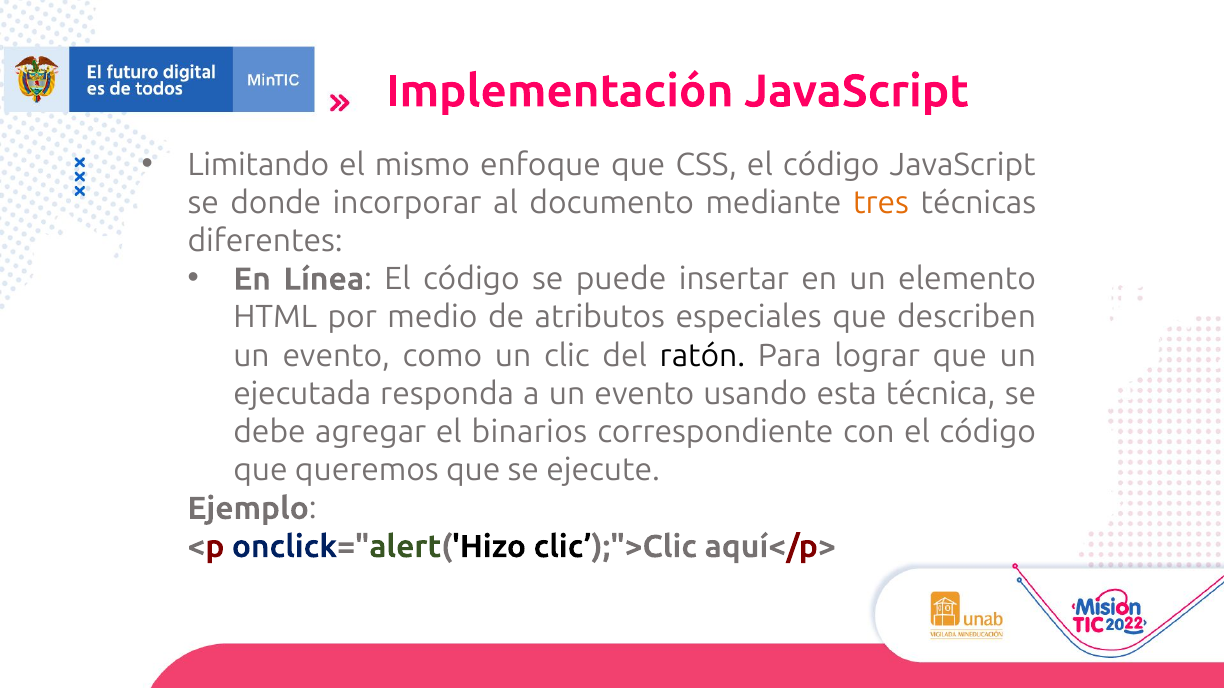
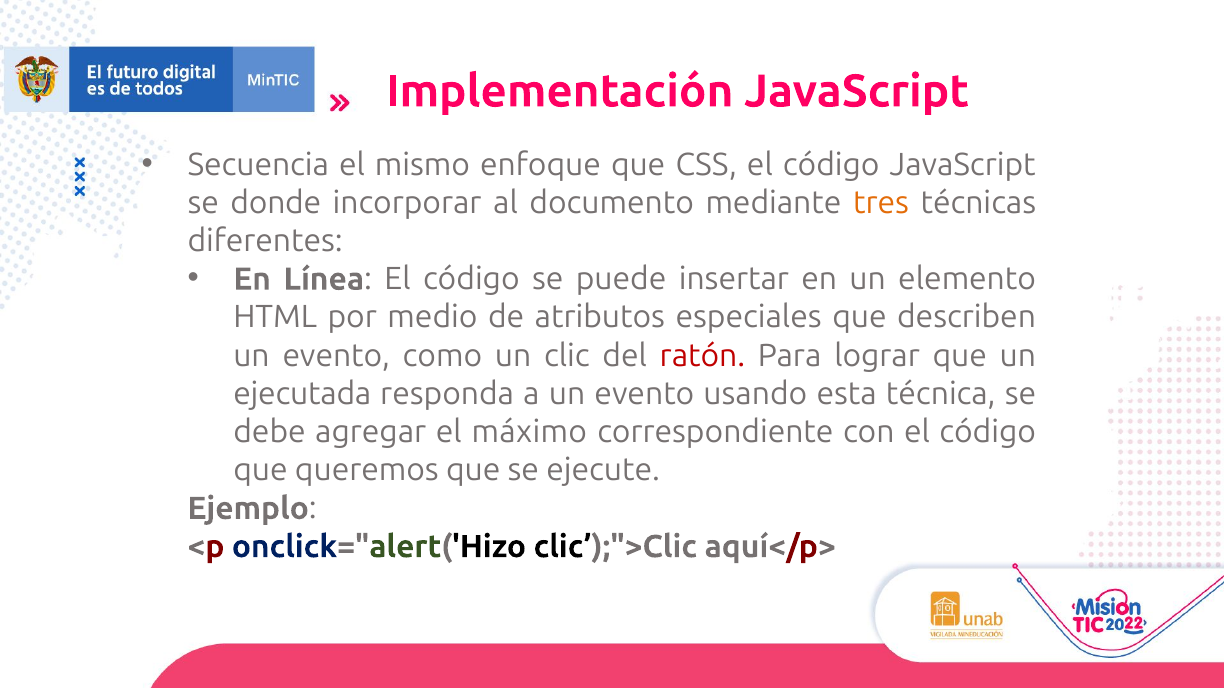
Limitando: Limitando -> Secuencia (258, 165)
ratón colour: black -> red (702, 356)
binarios: binarios -> máximo (529, 432)
